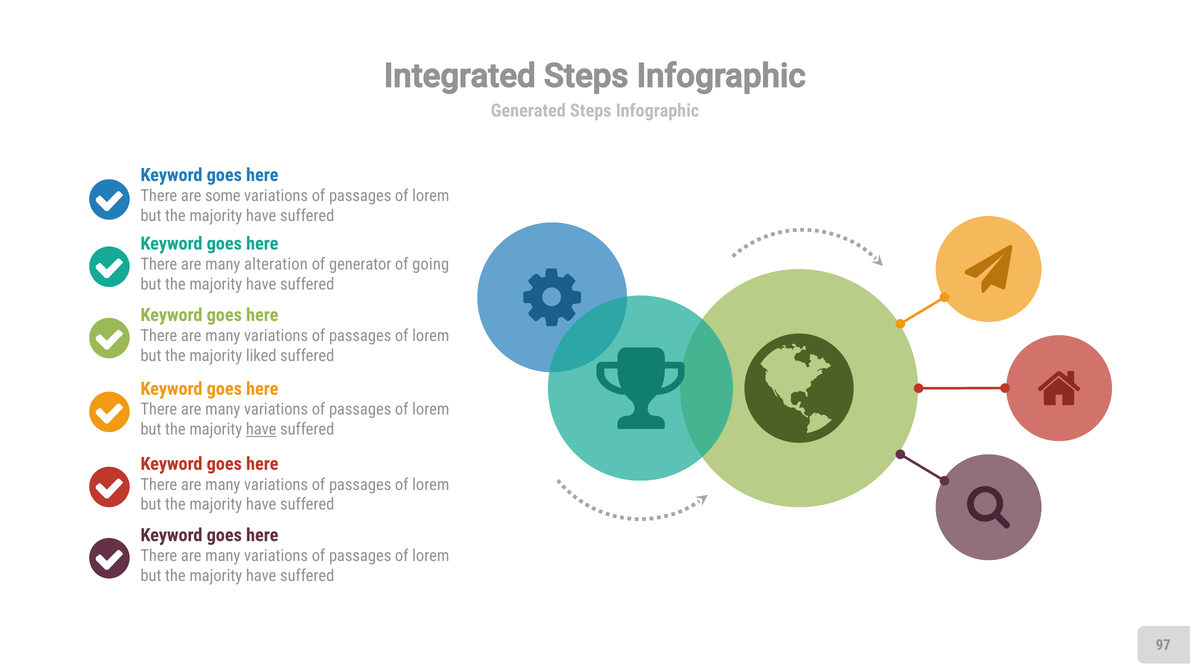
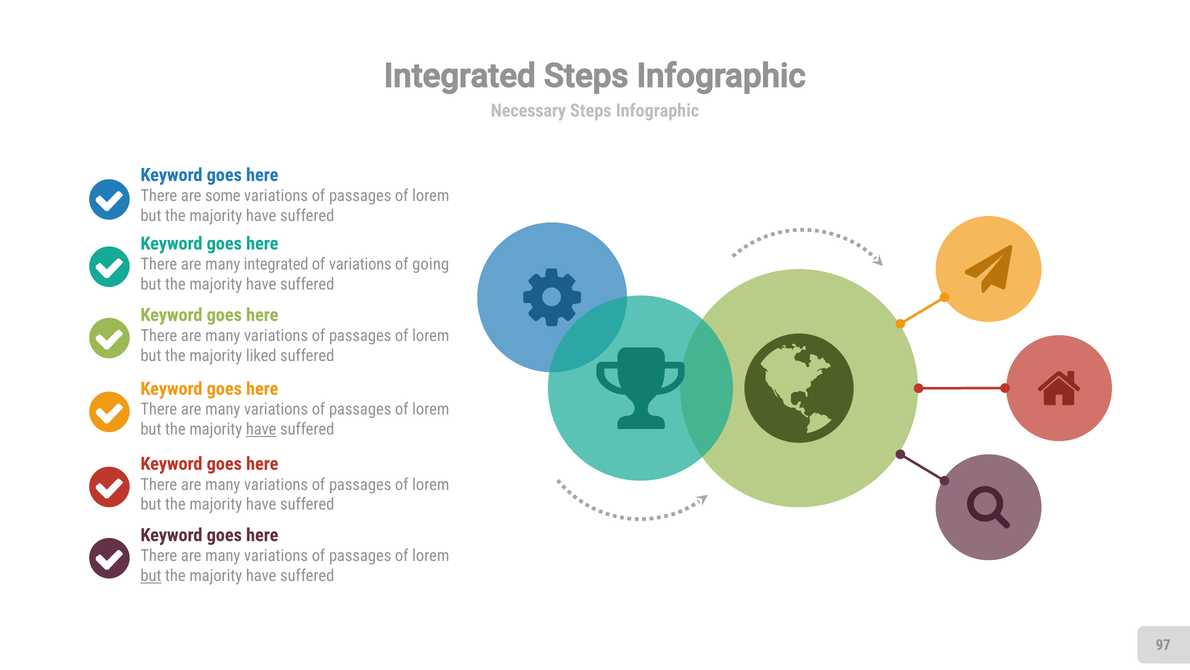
Generated: Generated -> Necessary (528, 111)
many alteration: alteration -> integrated (276, 264)
of generator: generator -> variations (360, 264)
but underline: none -> present (151, 575)
